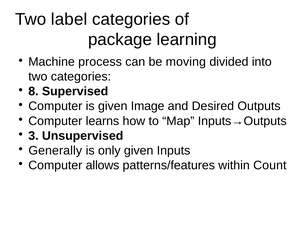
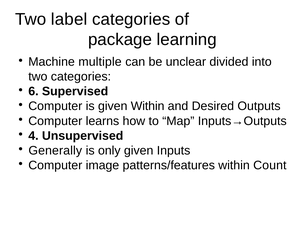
process: process -> multiple (100, 62)
moving: moving -> unclear (186, 62)
8: 8 -> 6 (33, 91)
given Image: Image -> Within (148, 106)
3: 3 -> 4 (33, 136)
allows: allows -> image (102, 165)
